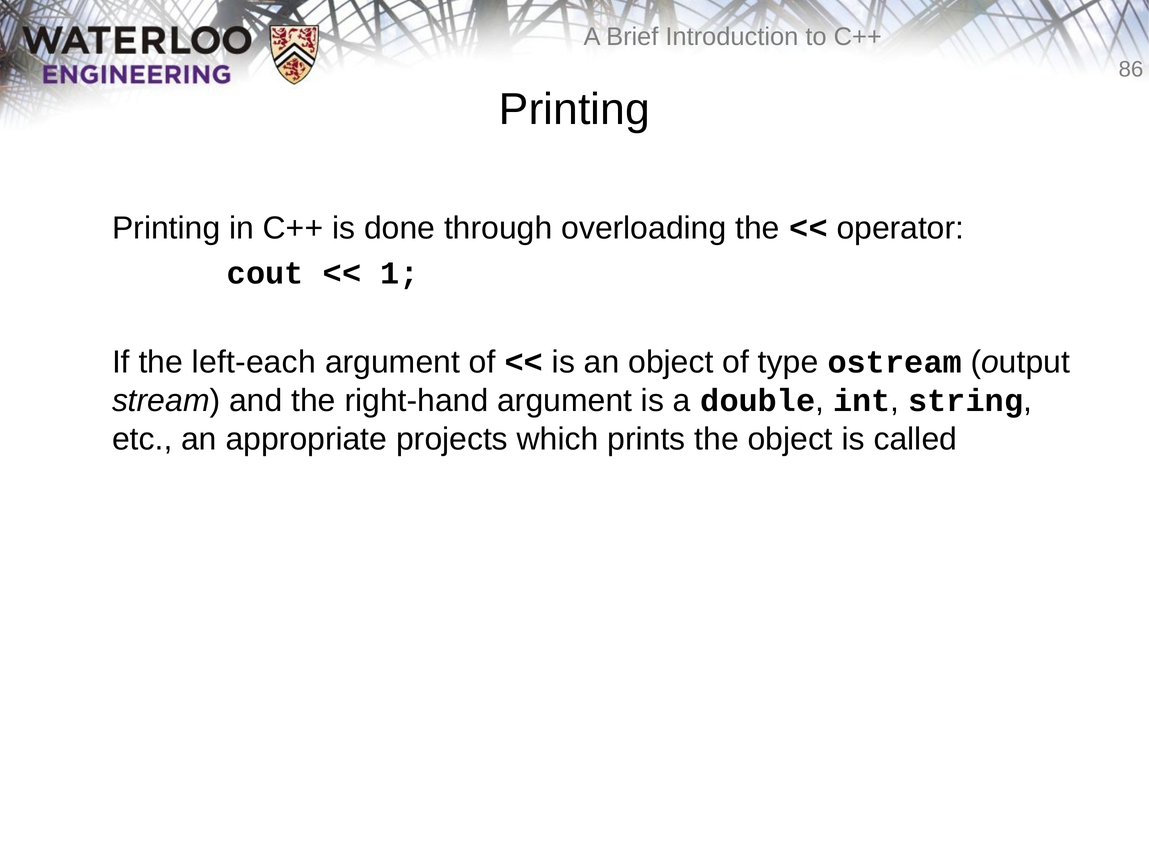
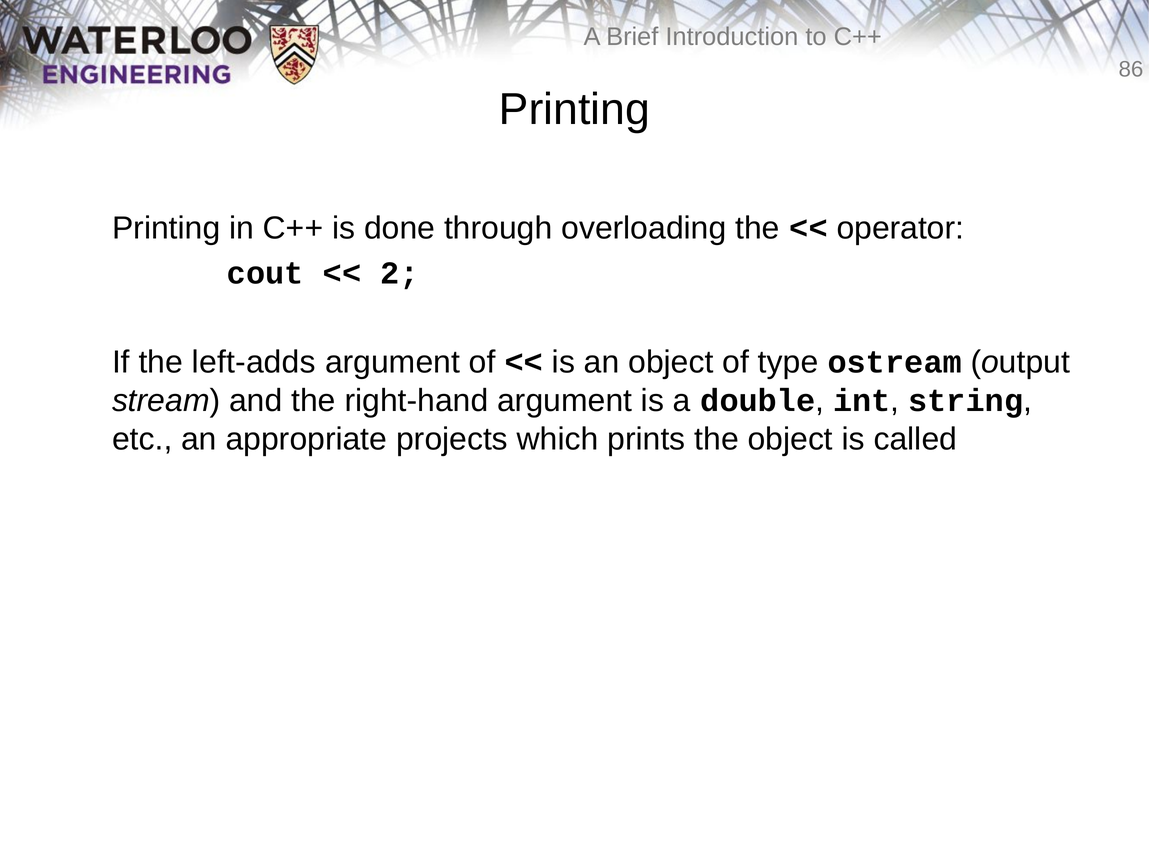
1: 1 -> 2 (400, 273)
left-each: left-each -> left-adds (254, 362)
